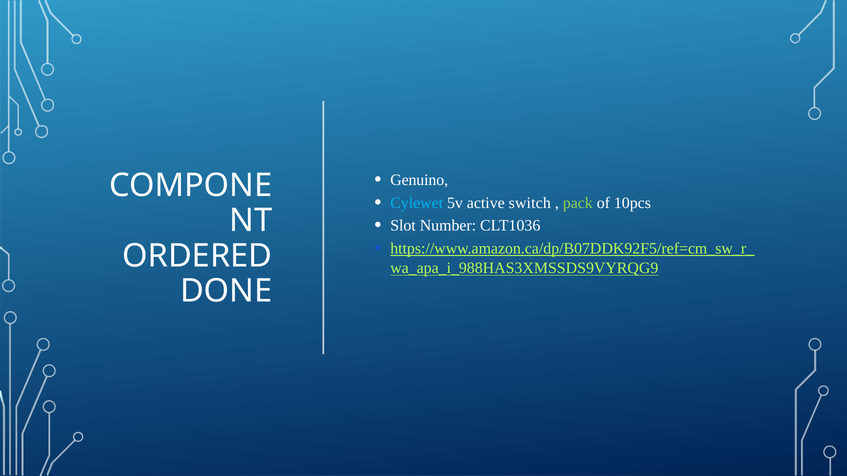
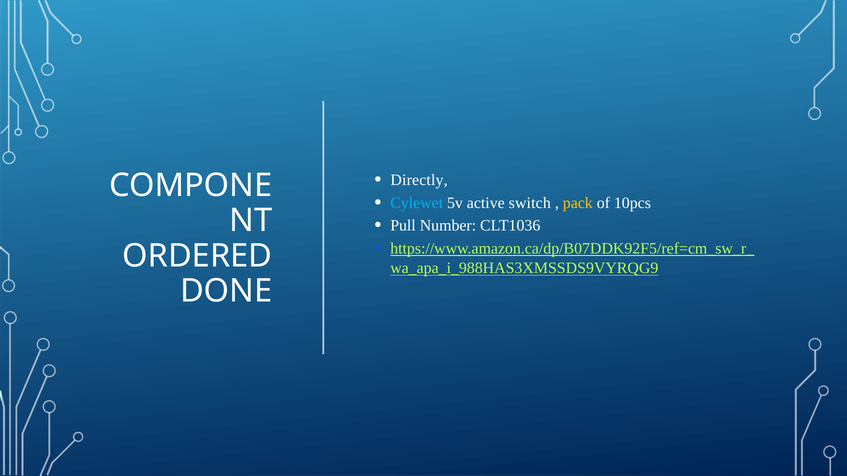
Genuino: Genuino -> Directly (419, 180)
pack colour: light green -> yellow (578, 203)
Slot: Slot -> Pull (403, 226)
